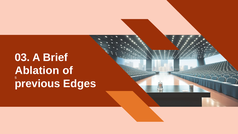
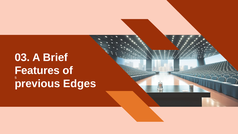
Ablation: Ablation -> Features (37, 70)
